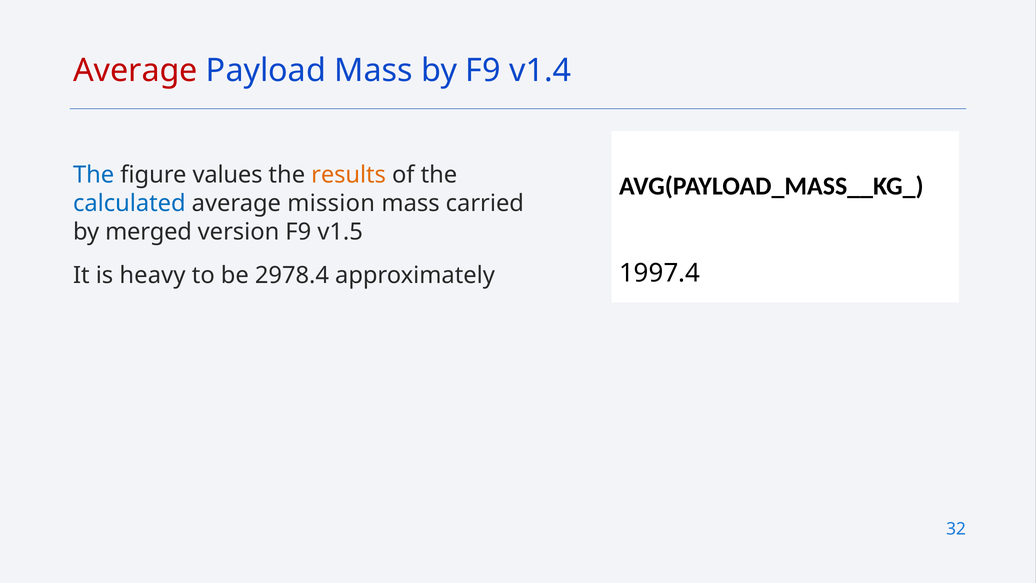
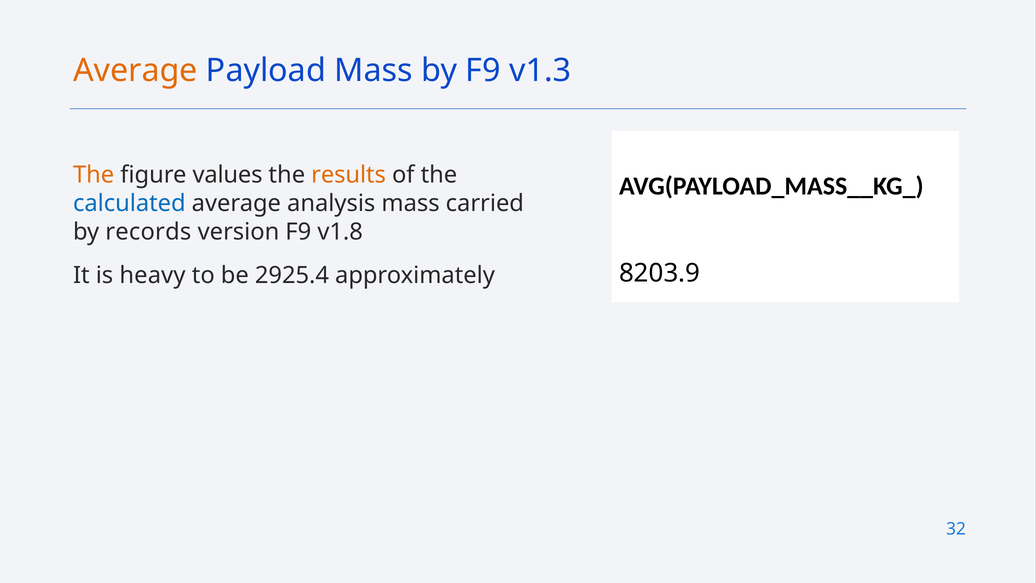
Average colour: red -> orange (135, 71)
v1.4: v1.4 -> v1.3 (540, 71)
The colour: blue -> orange (94, 175)
mission: mission -> analysis (331, 203)
merged: merged -> records (148, 232)
v1.5: v1.5 -> v1.8 (340, 232)
1997.4: 1997.4 -> 8203.9 (660, 273)
2978.4: 2978.4 -> 2925.4 (292, 275)
